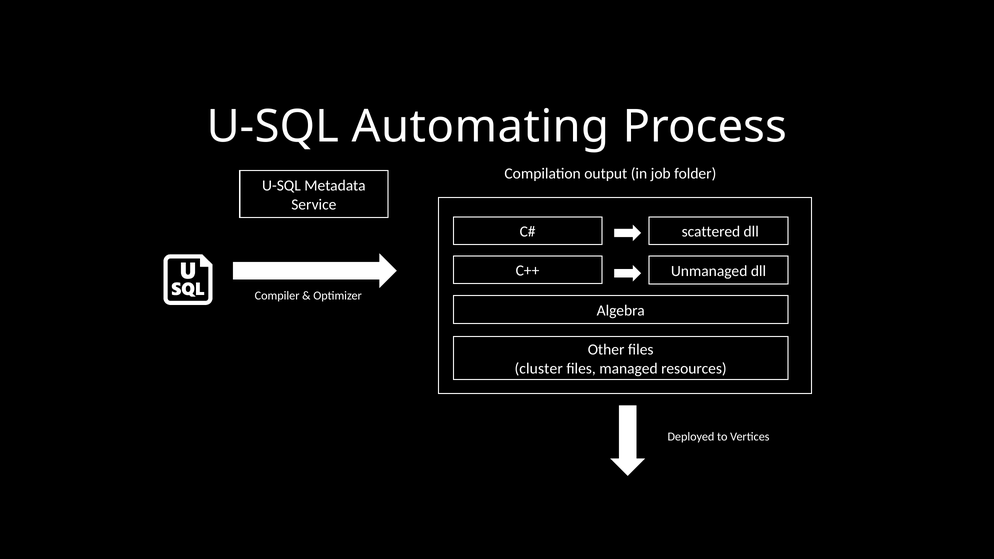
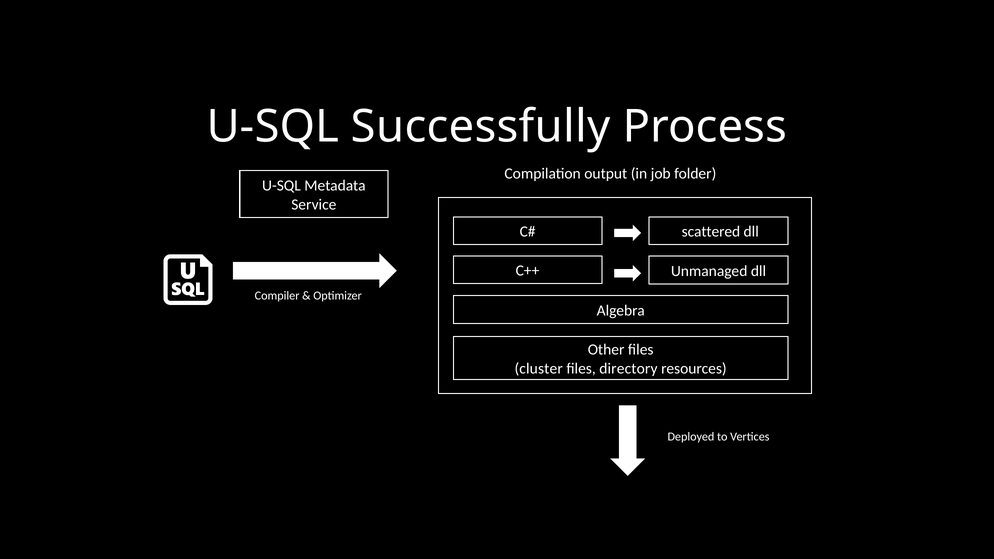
Automating: Automating -> Successfully (481, 127)
managed: managed -> directory (628, 369)
